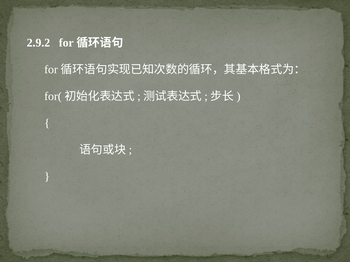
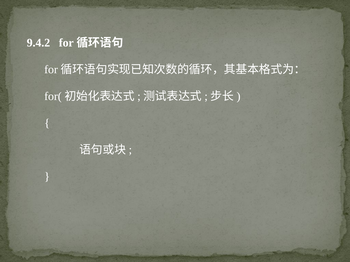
2.9.2: 2.9.2 -> 9.4.2 (38, 43)
